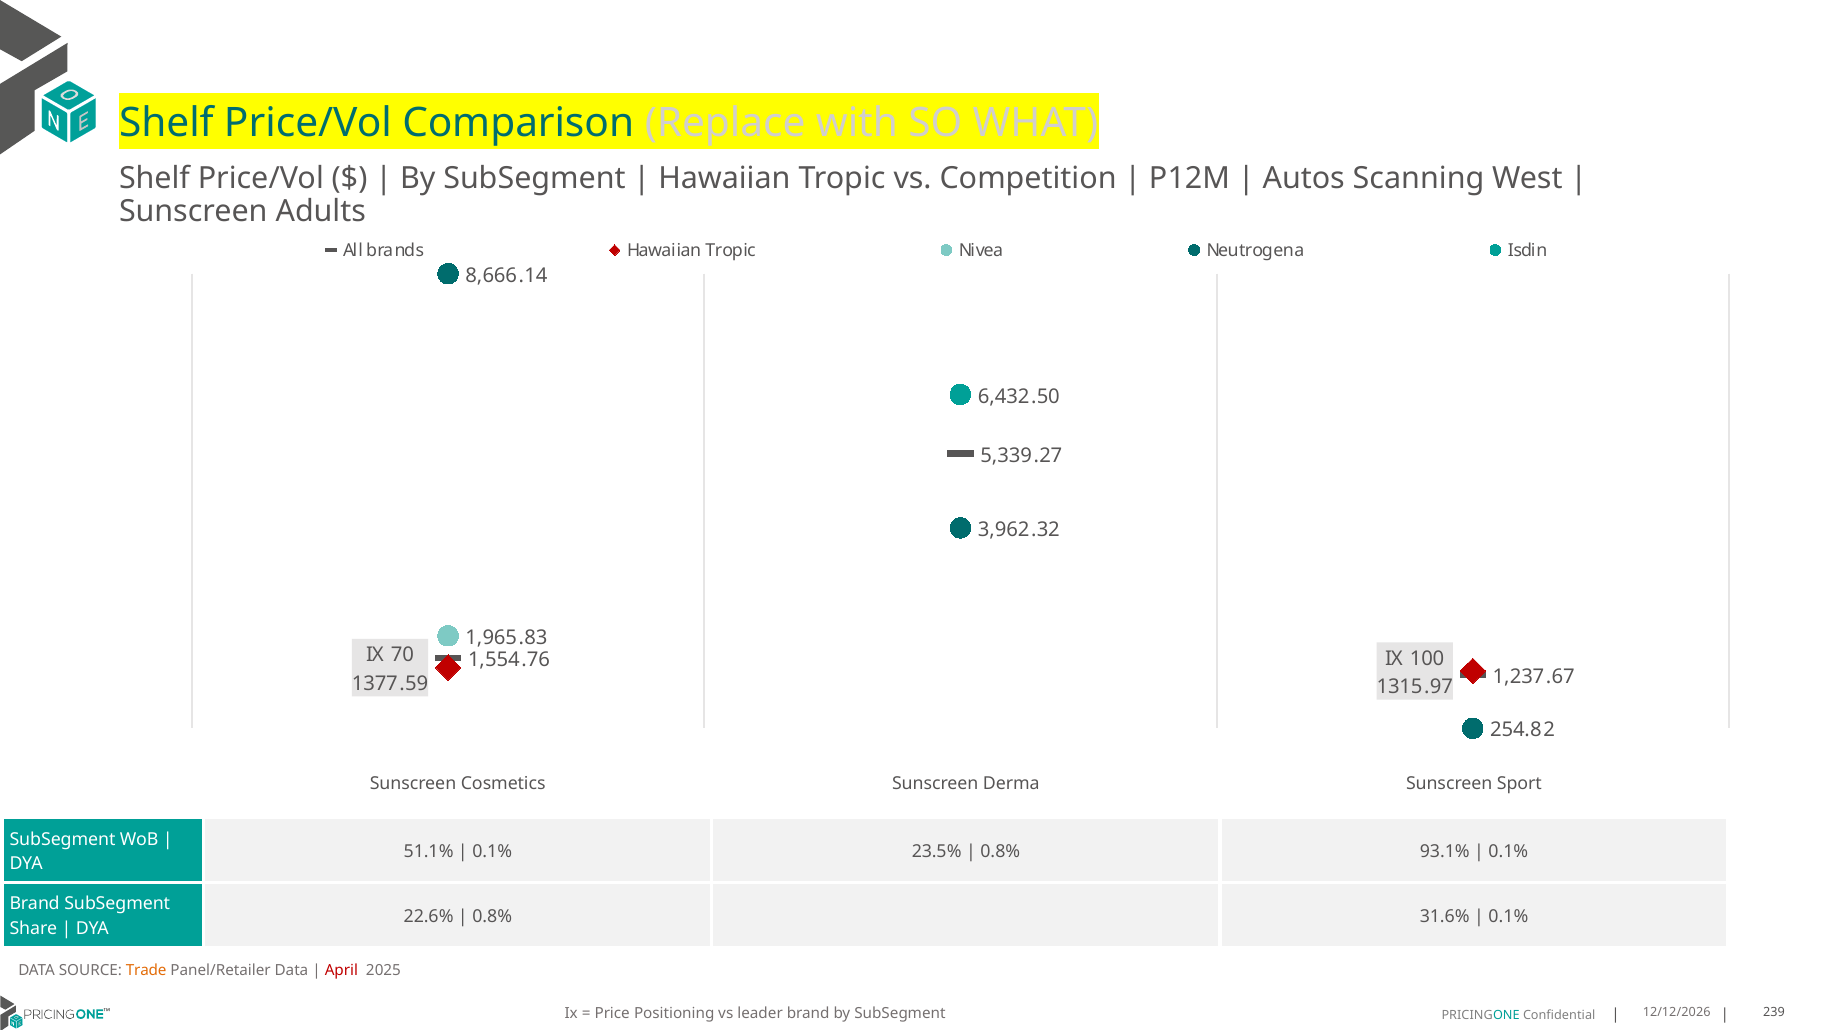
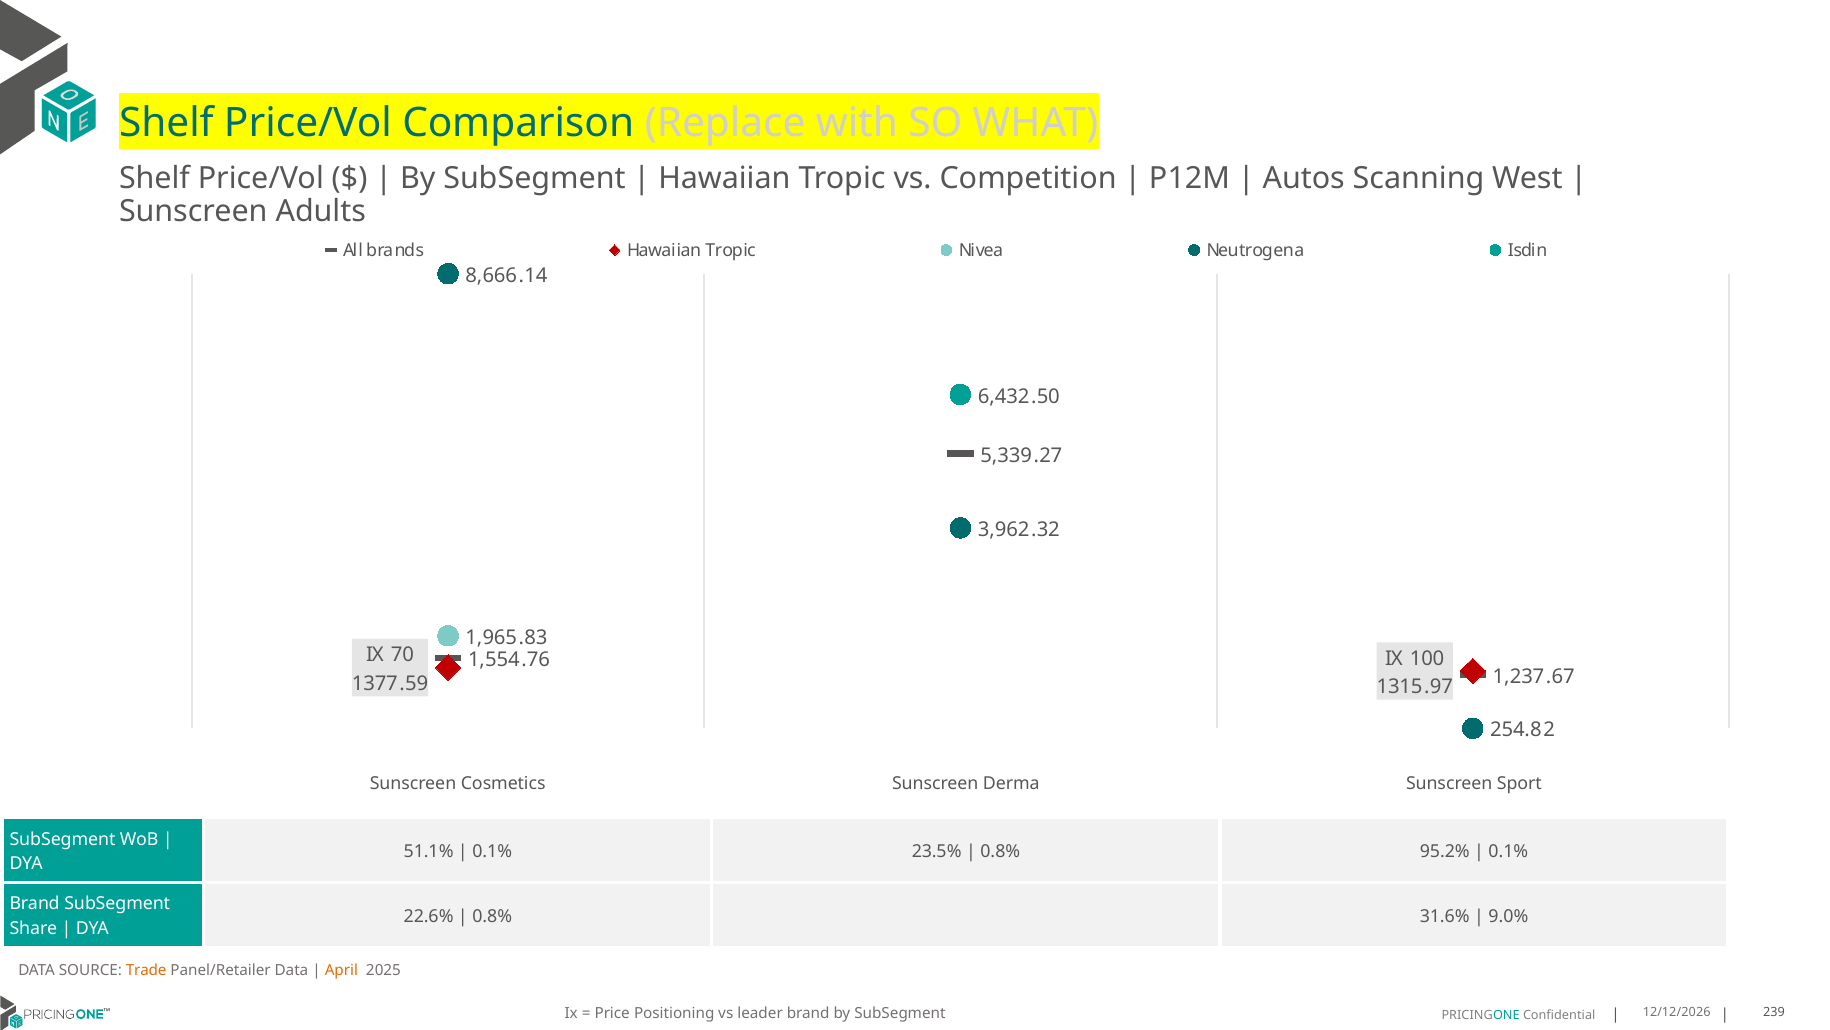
93.1%: 93.1% -> 95.2% (1445, 851)
0.1%: 0.1% -> 9.0% (1508, 916)
April colour: red -> orange (341, 970)
